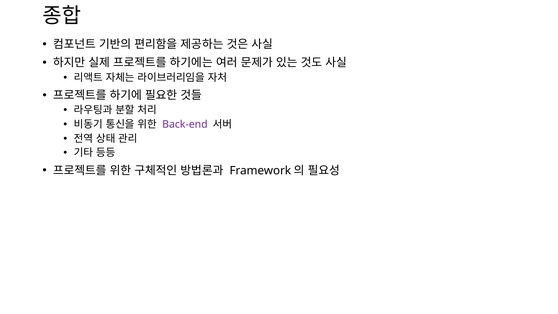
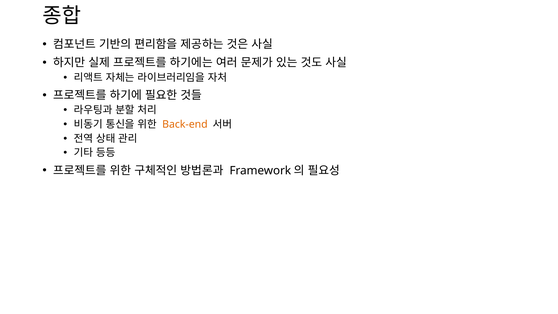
Back-end colour: purple -> orange (185, 124)
